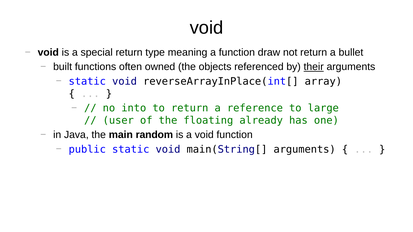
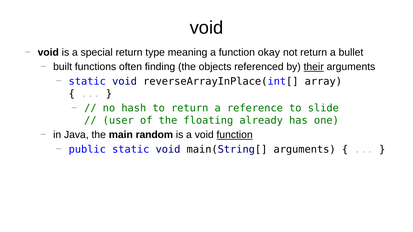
draw: draw -> okay (269, 52)
owned: owned -> finding (160, 67)
into: into -> hash (134, 108)
large: large -> slide (323, 108)
function underline: none -> present (235, 135)
